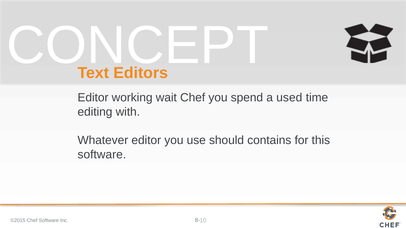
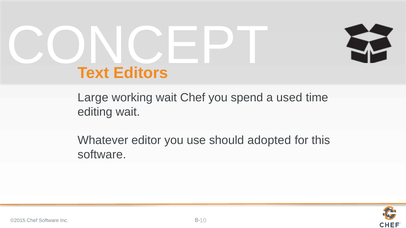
Editor: Editor -> Large (93, 98)
editing with: with -> wait (128, 112)
contains: contains -> adopted (269, 140)
